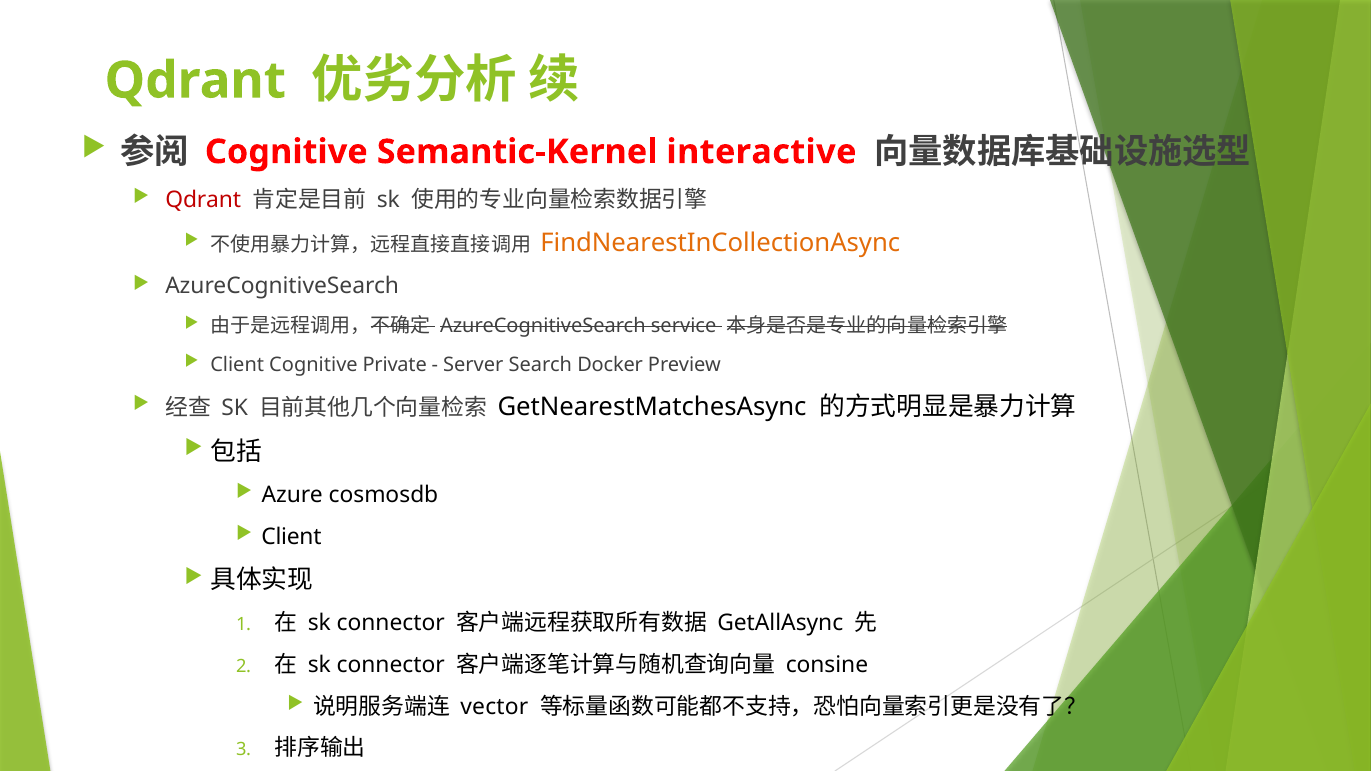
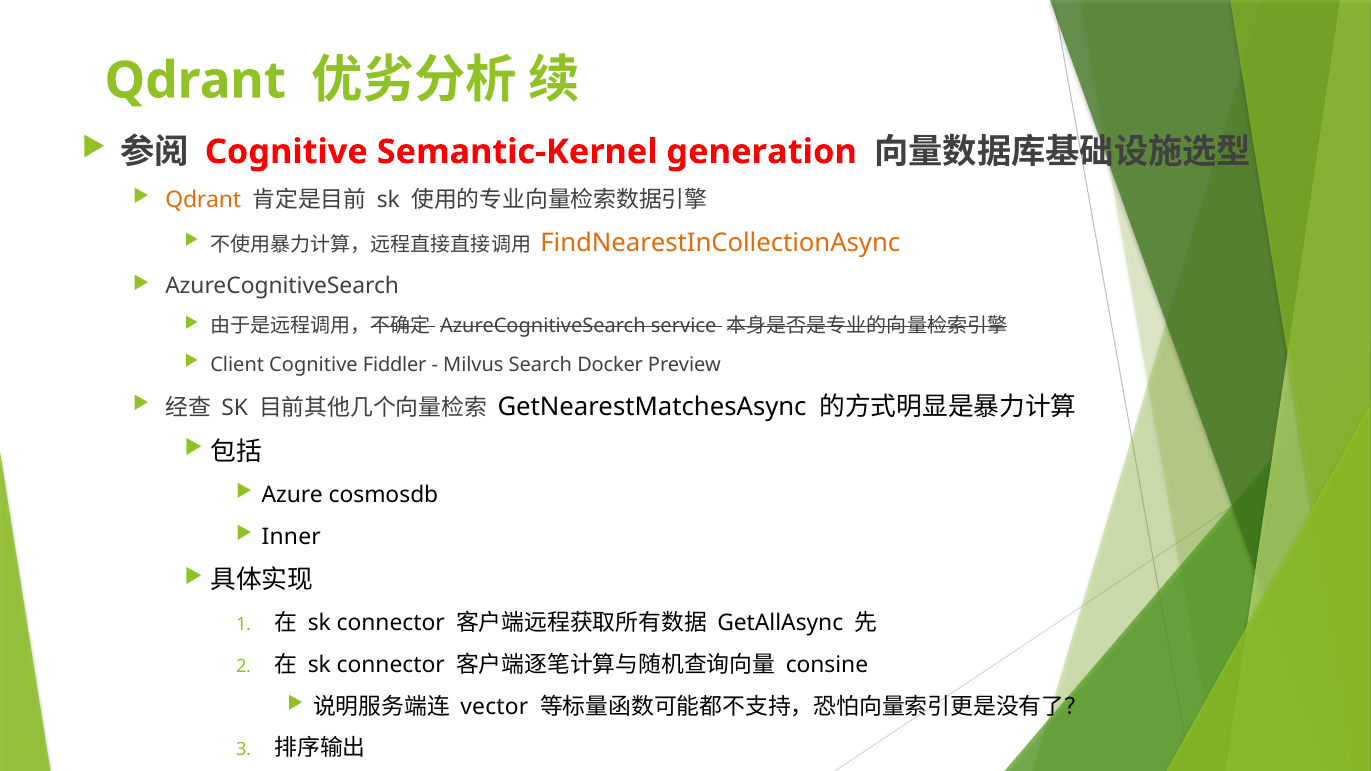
interactive: interactive -> generation (762, 152)
Qdrant colour: red -> orange (203, 200)
Private: Private -> Fiddler (395, 365)
Server: Server -> Milvus (473, 365)
Client: Client -> Inner (291, 537)
